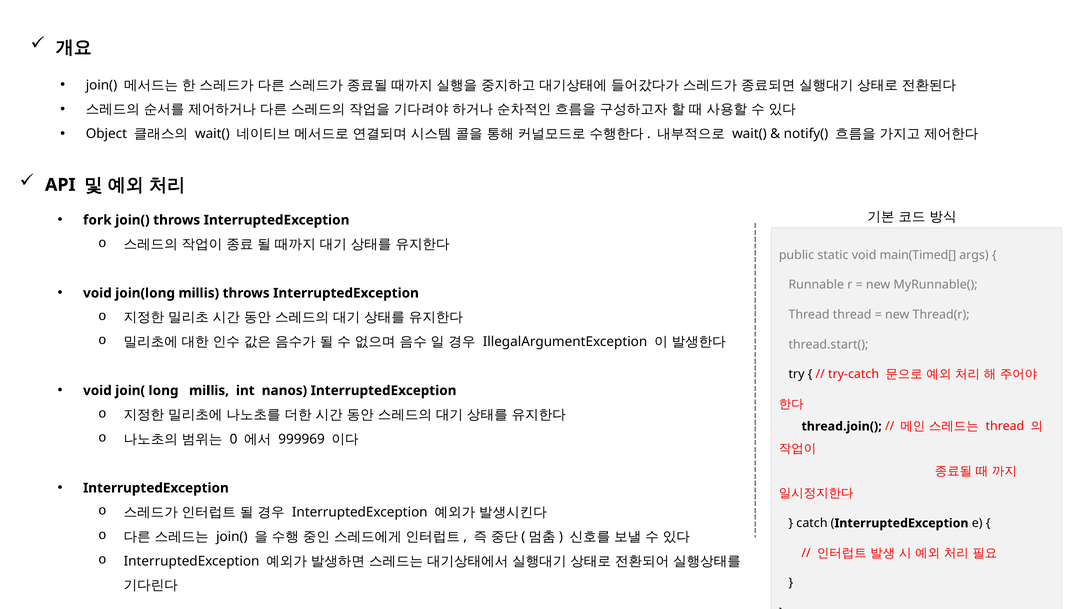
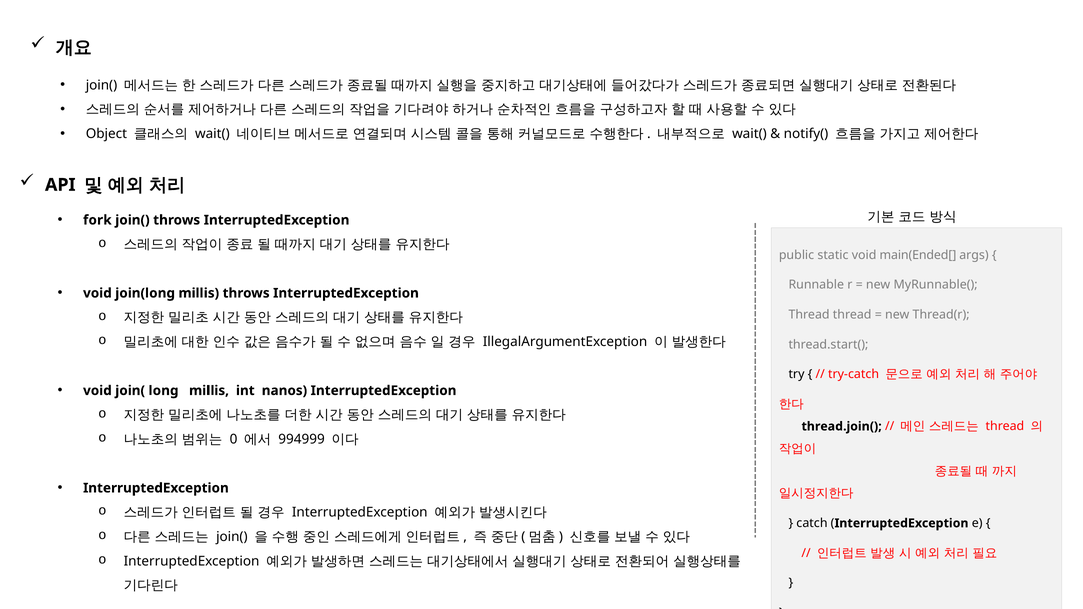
main(Timed[: main(Timed[ -> main(Ended[ (918, 255)
999969: 999969 -> 994999 (302, 439)
